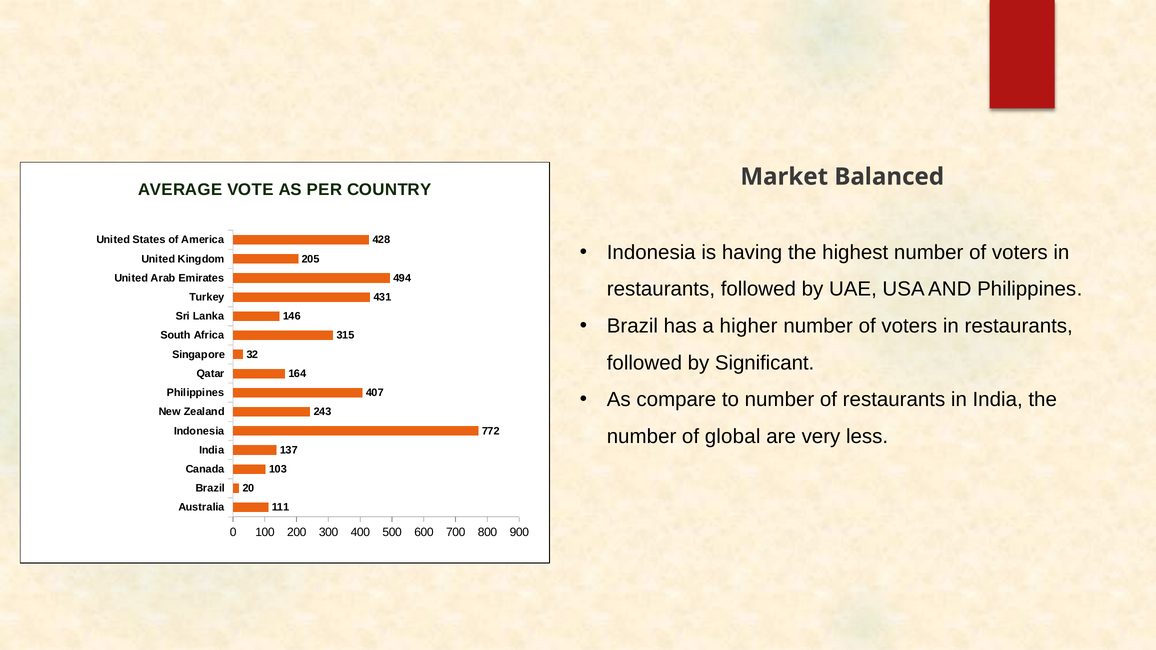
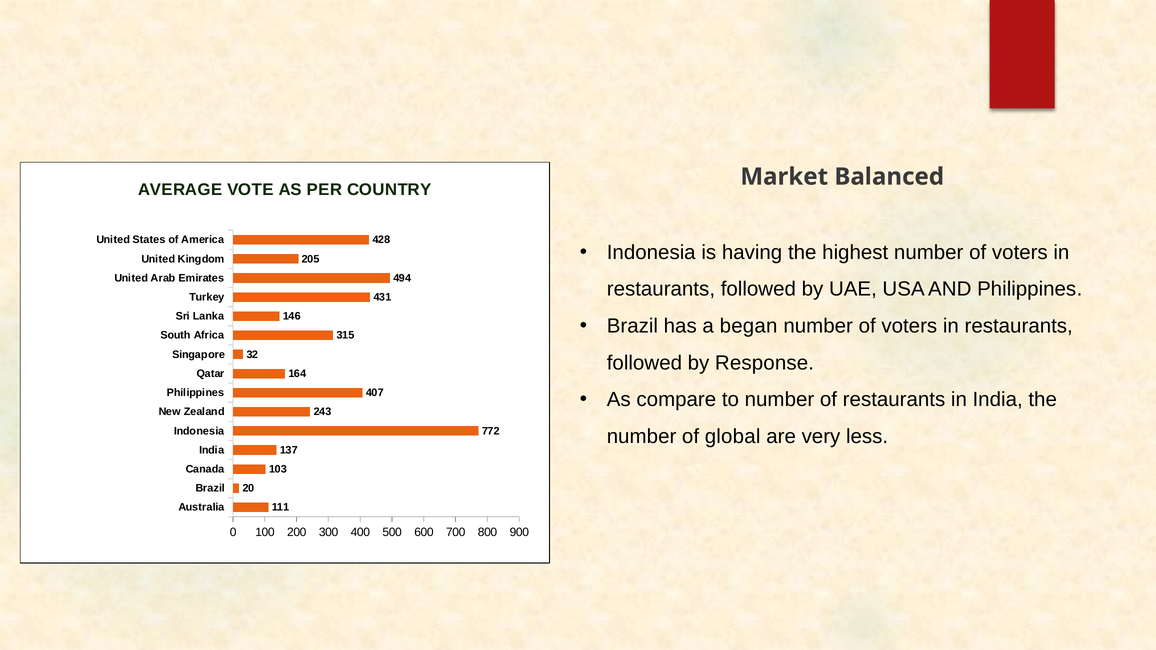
higher: higher -> began (749, 326)
Significant: Significant -> Response (764, 363)
